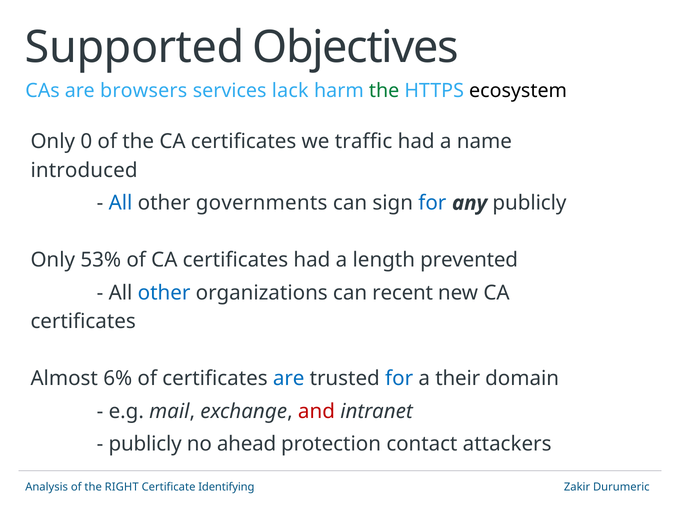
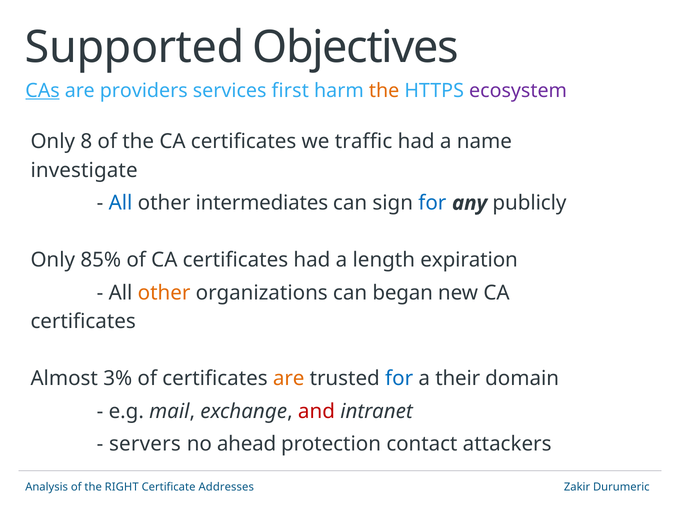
CAs underline: none -> present (43, 91)
browsers: browsers -> providers (144, 91)
lack: lack -> first (290, 91)
the colour: green -> orange (384, 91)
ecosystem colour: black -> purple (518, 91)
0: 0 -> 8 (86, 142)
introduced: introduced -> investigate (84, 171)
governments: governments -> intermediates (262, 203)
53%: 53% -> 85% (101, 260)
prevented: prevented -> expiration (469, 260)
other colour: blue -> orange (164, 293)
recent: recent -> began (403, 293)
6%: 6% -> 3% (118, 379)
are colour: blue -> orange (289, 379)
publicly: publicly -> servers (145, 444)
Identifying: Identifying -> Addresses (226, 487)
